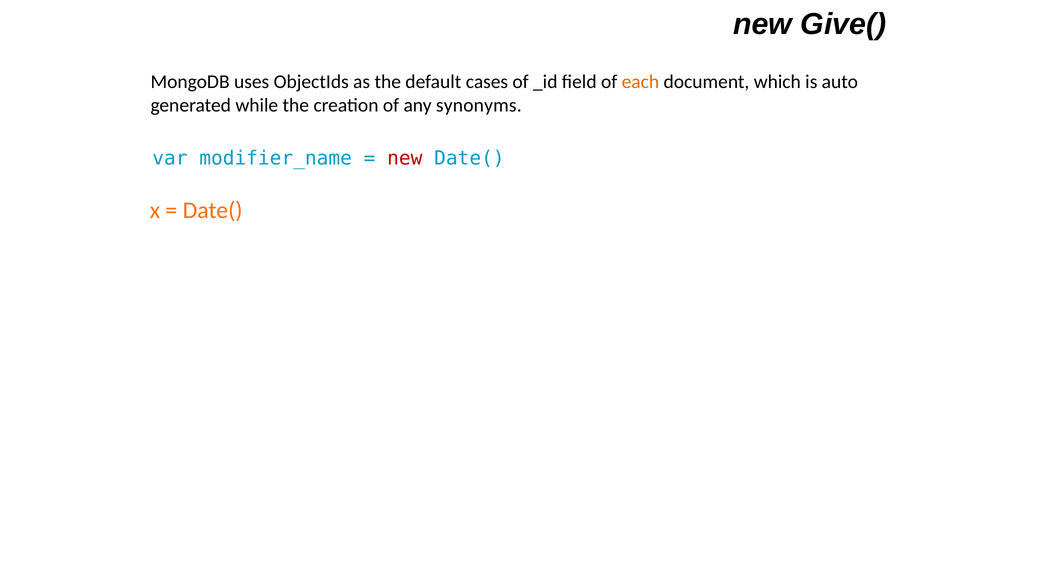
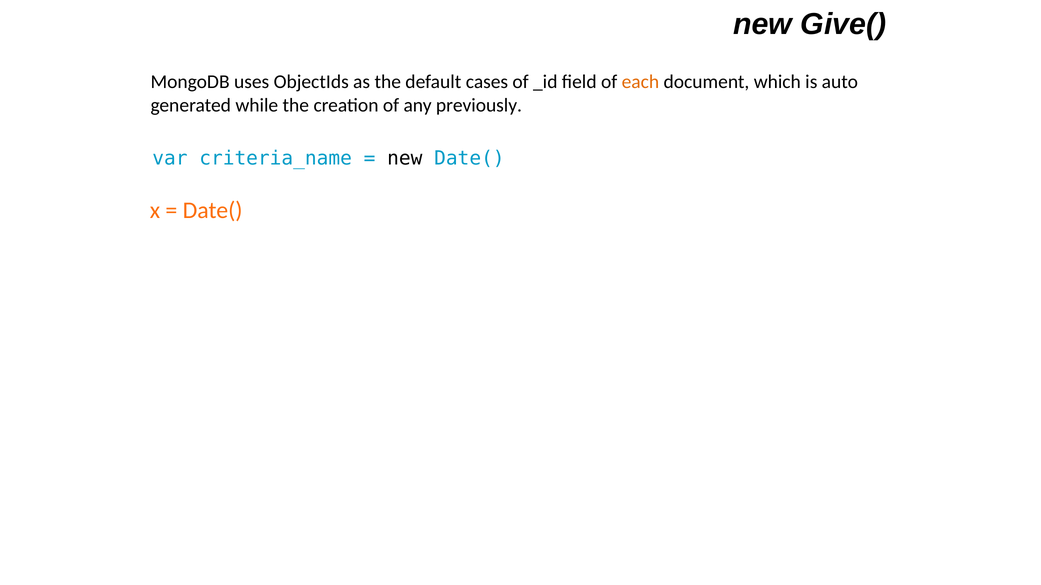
synonyms: synonyms -> previously (479, 105)
modifier_name: modifier_name -> criteria_name (276, 159)
new colour: red -> black (405, 159)
